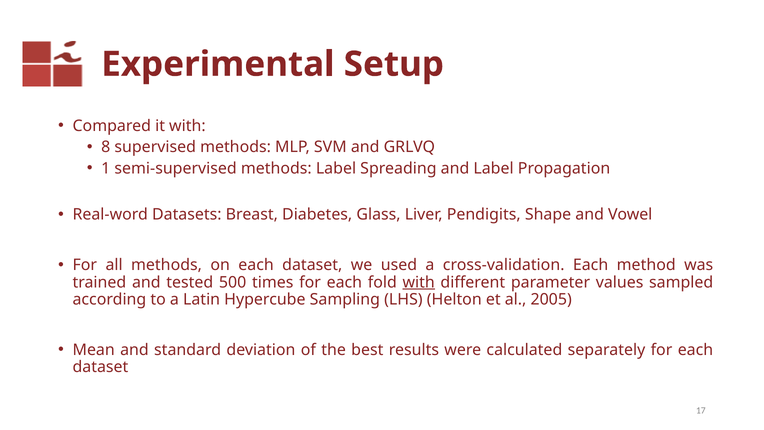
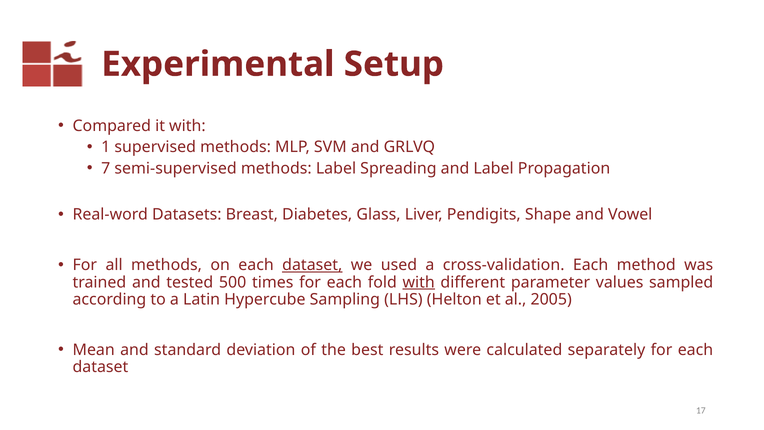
8: 8 -> 1 (106, 147)
1: 1 -> 7 (106, 168)
dataset underline: none -> present (312, 265)
